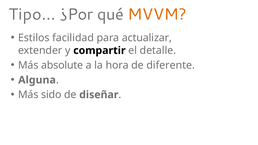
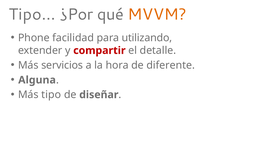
Estilos: Estilos -> Phone (34, 38)
actualizar: actualizar -> utilizando (147, 38)
compartir colour: black -> red (99, 51)
absolute: absolute -> servicios (62, 65)
Más sido: sido -> tipo (51, 95)
